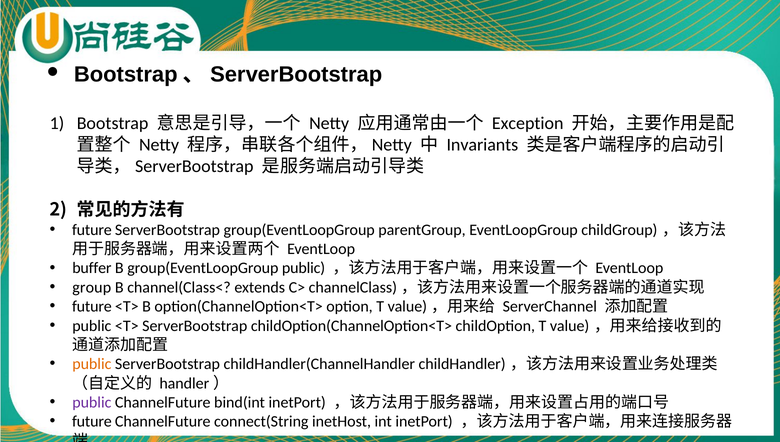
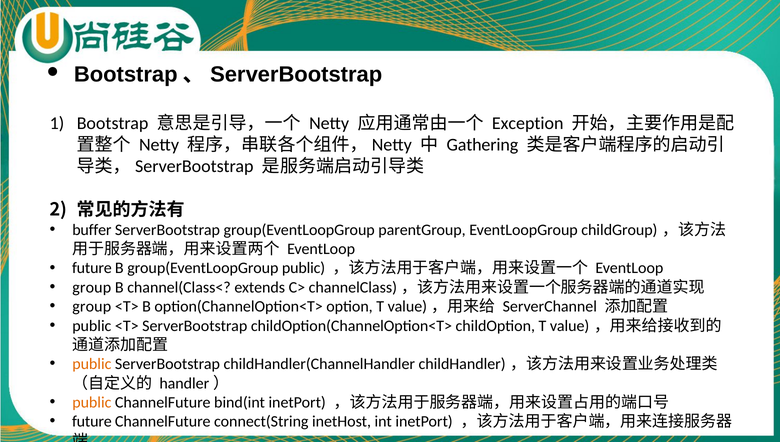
Invariants: Invariants -> Gathering (482, 145)
future: future -> buffer (92, 230)
buffer: buffer -> future (92, 269)
future: future -> group (92, 307)
public colour: purple -> orange (92, 403)
